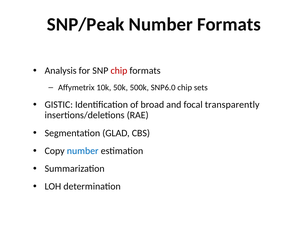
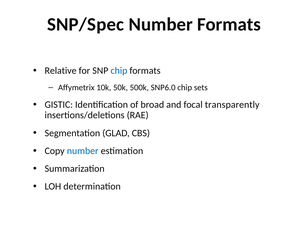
SNP/Peak: SNP/Peak -> SNP/Spec (86, 24)
Analysis: Analysis -> Relative (61, 71)
chip colour: red -> blue (119, 71)
